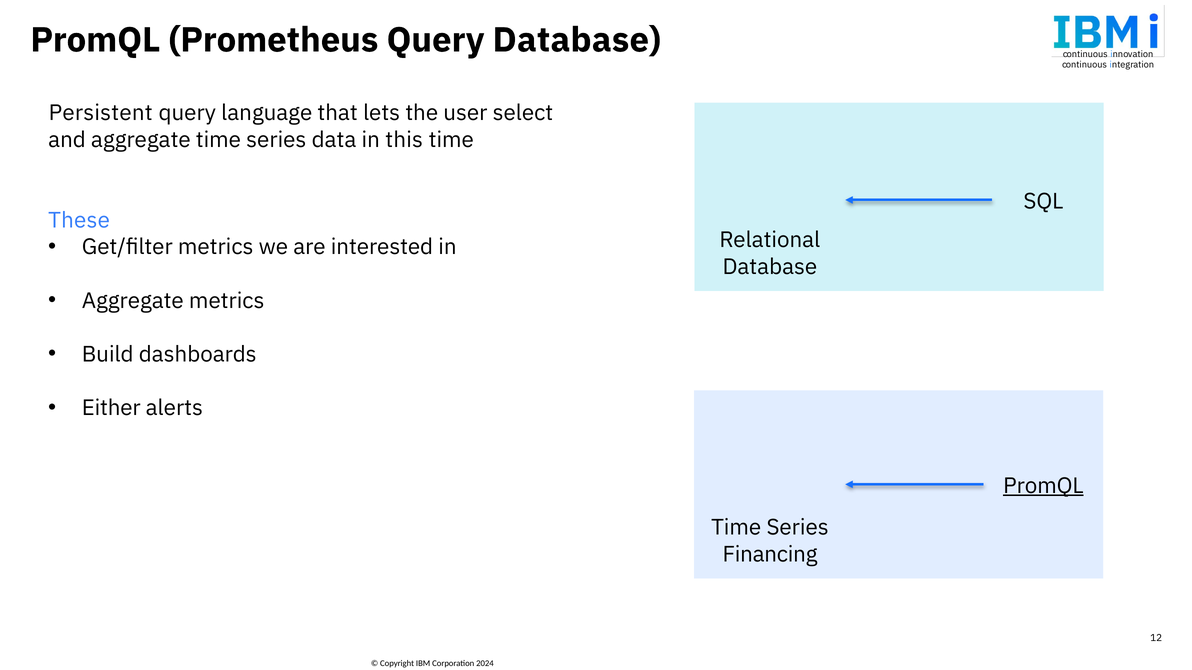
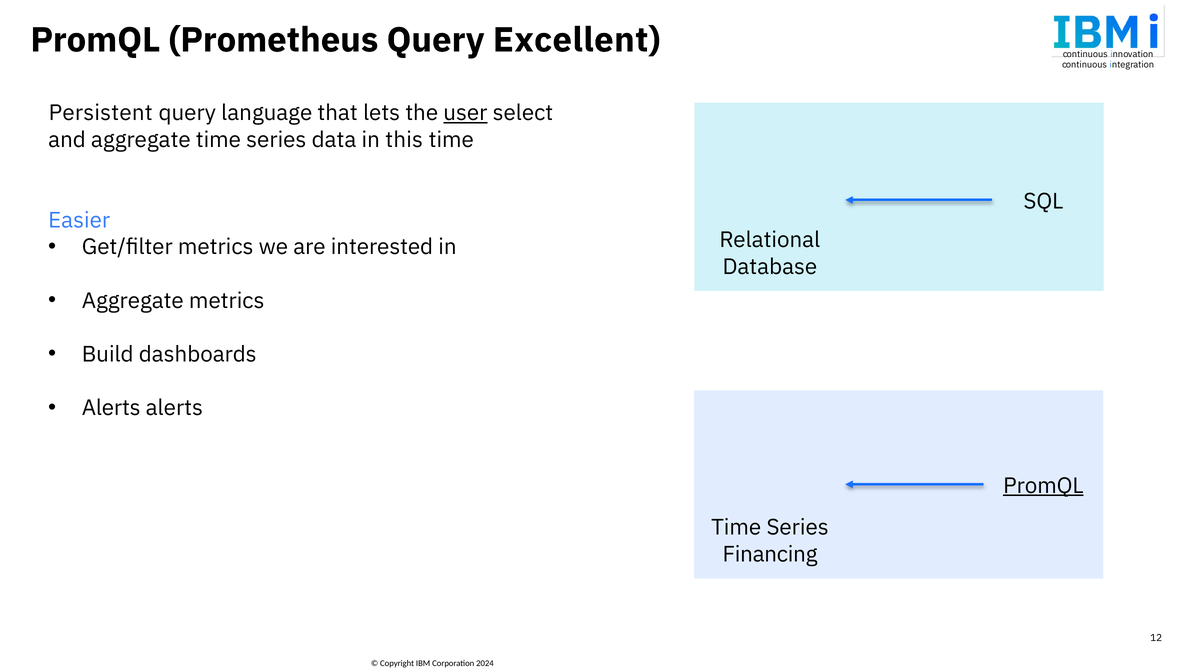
Query Database: Database -> Excellent (577, 40)
user underline: none -> present (465, 113)
These: These -> Easier (79, 220)
Either: Either -> Alerts (111, 408)
